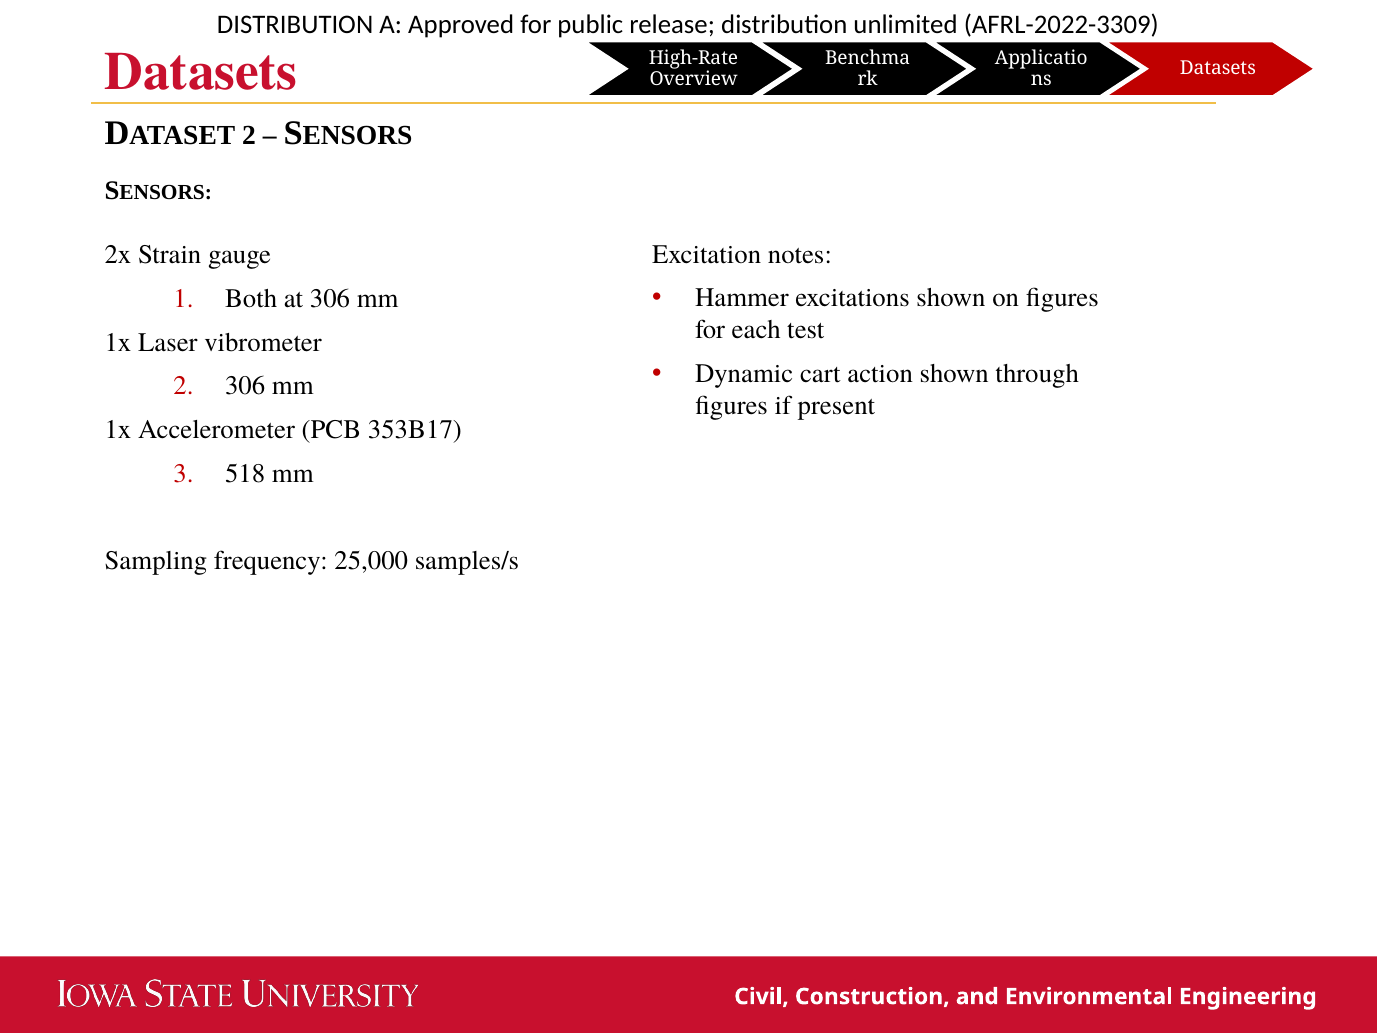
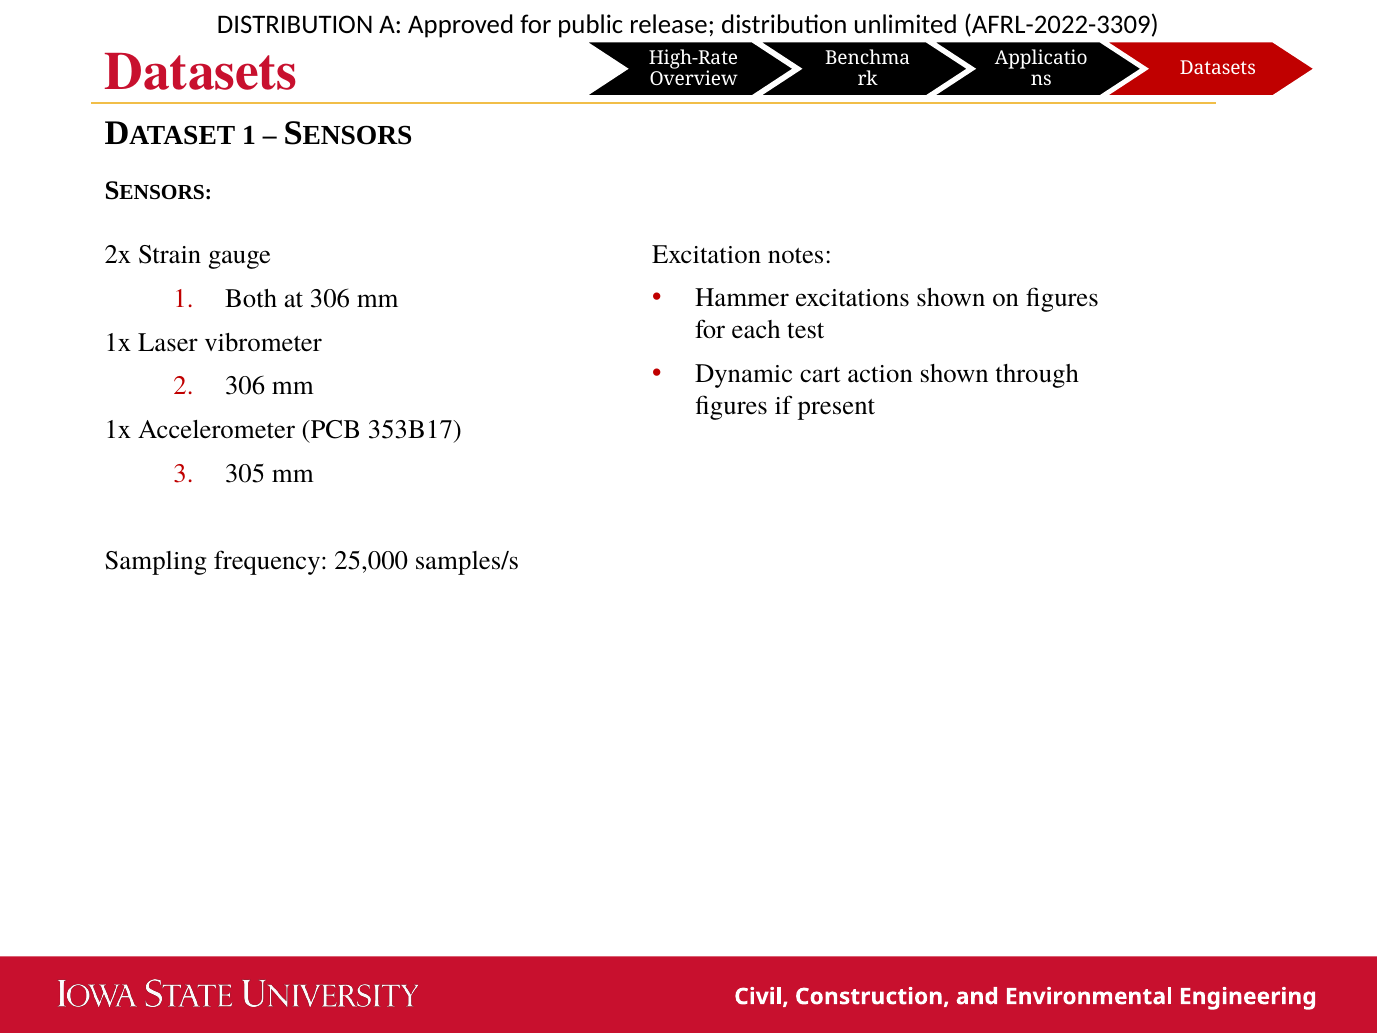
2: 2 -> 1 (249, 135)
518: 518 -> 305 (245, 473)
